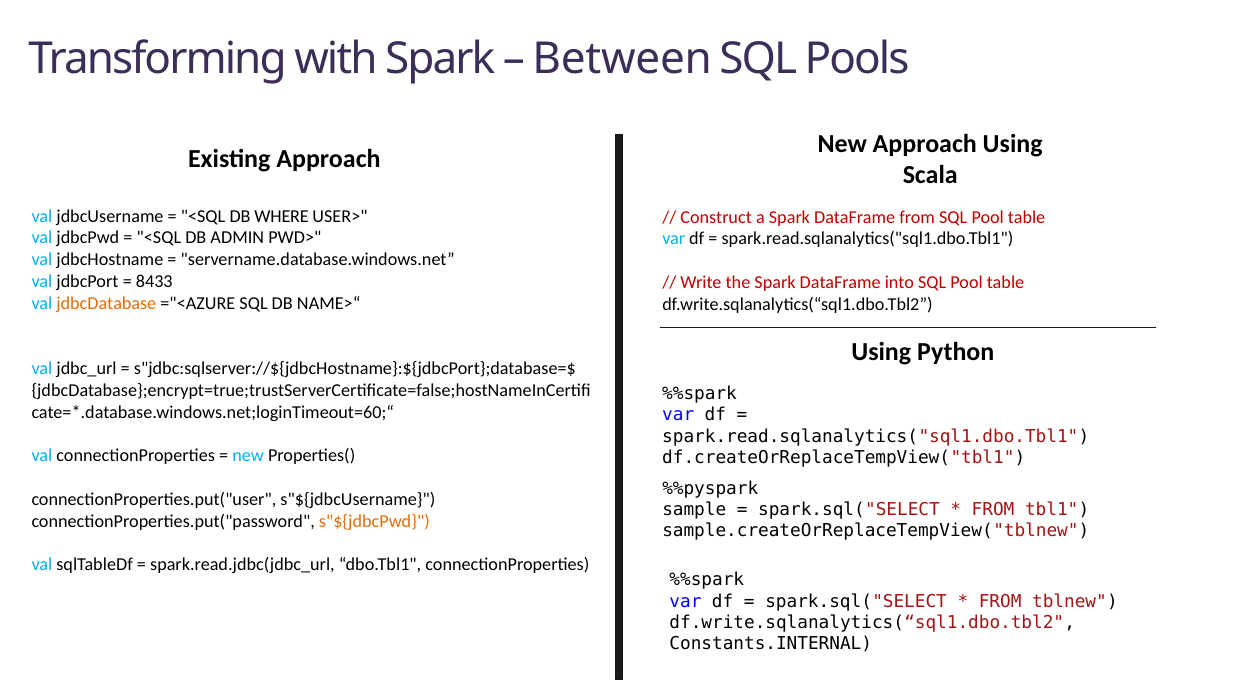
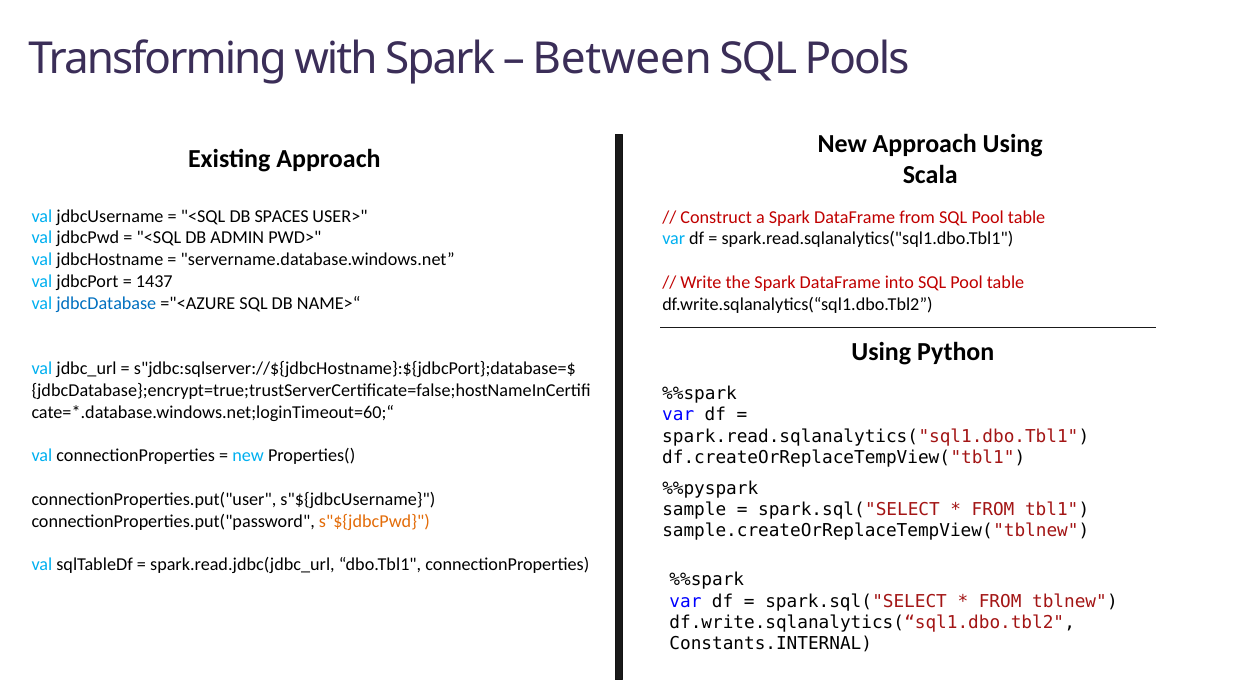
WHERE: WHERE -> SPACES (282, 216)
8433: 8433 -> 1437 (154, 282)
jdbcDatabase colour: orange -> blue (106, 303)
